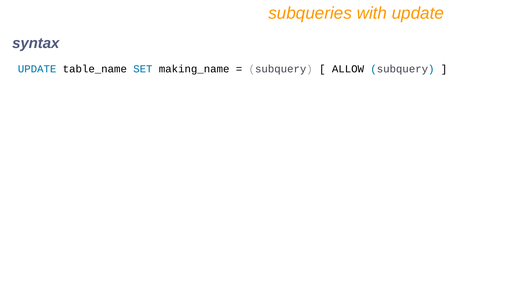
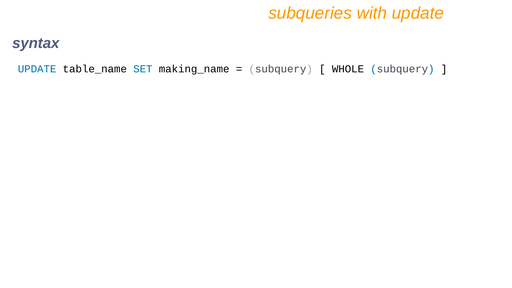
ALLOW: ALLOW -> WHOLE (348, 69)
